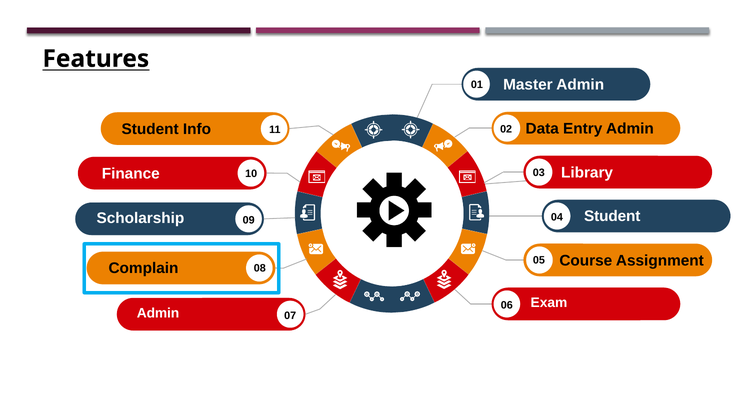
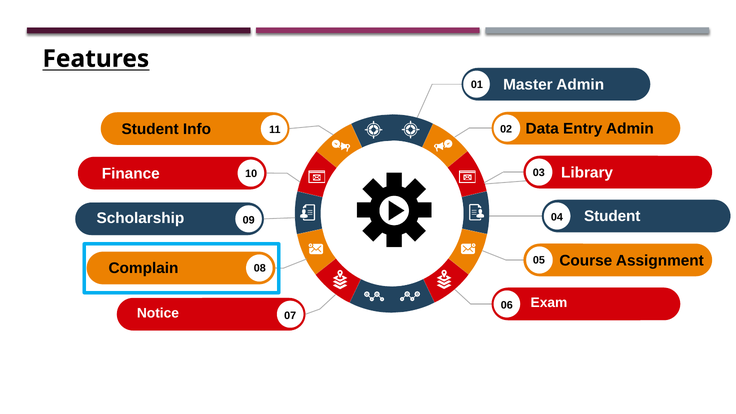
Admin: Admin -> Notice (158, 313)
